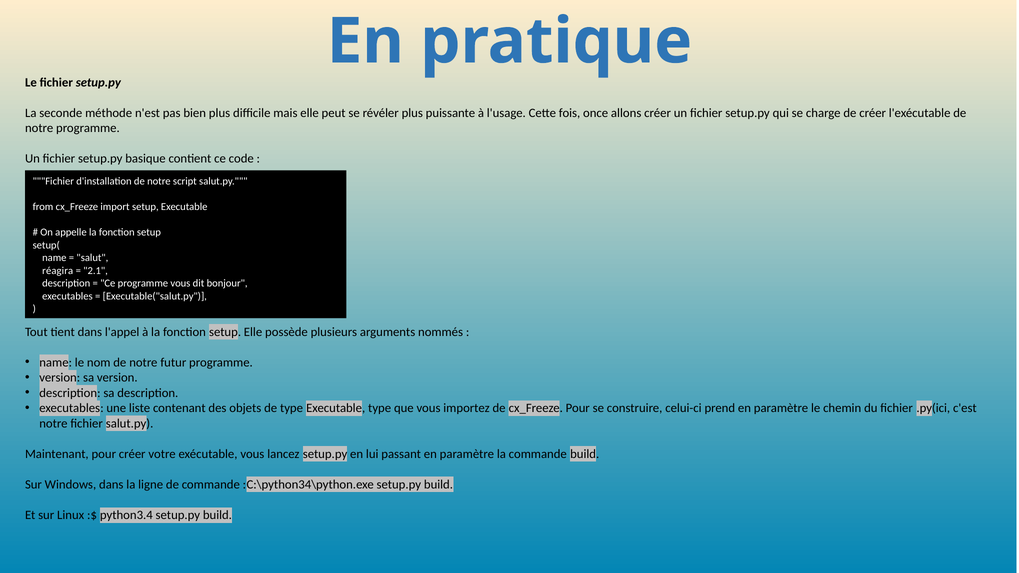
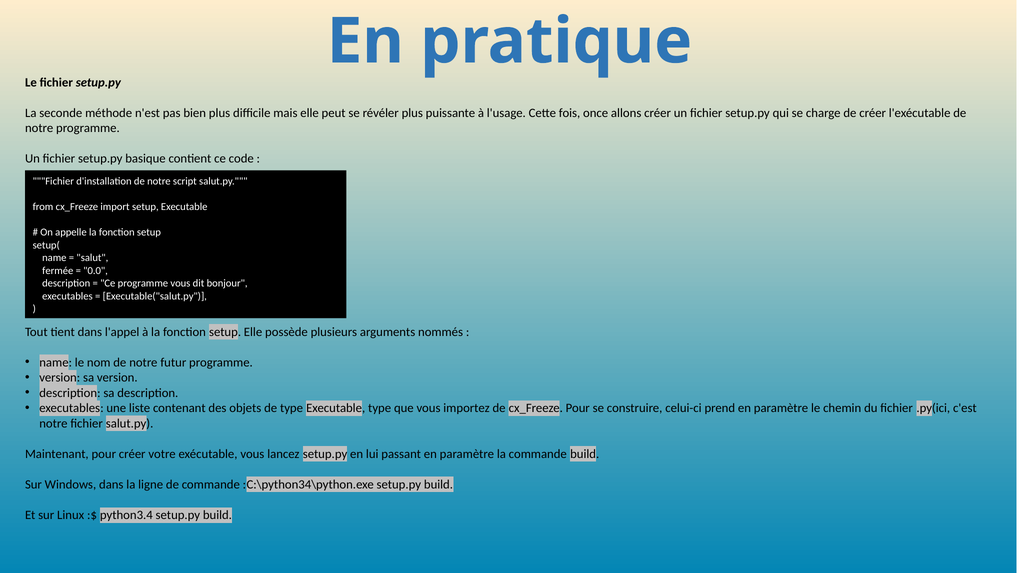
réagira: réagira -> fermée (58, 271)
2.1: 2.1 -> 0.0 (96, 271)
